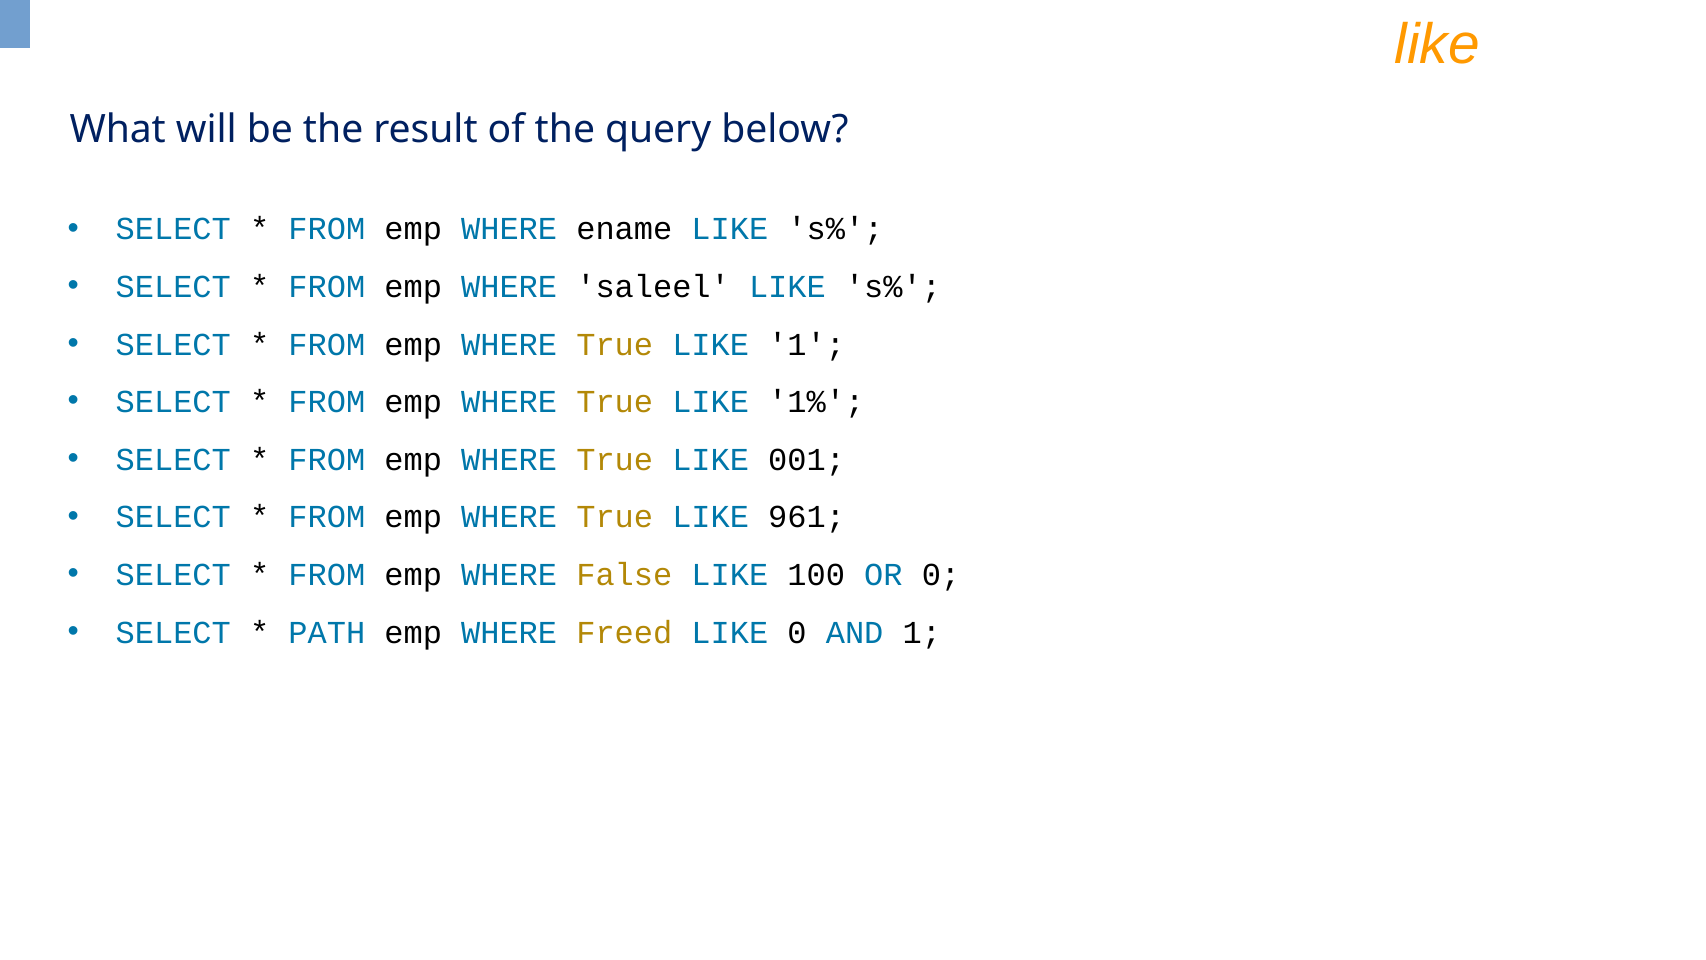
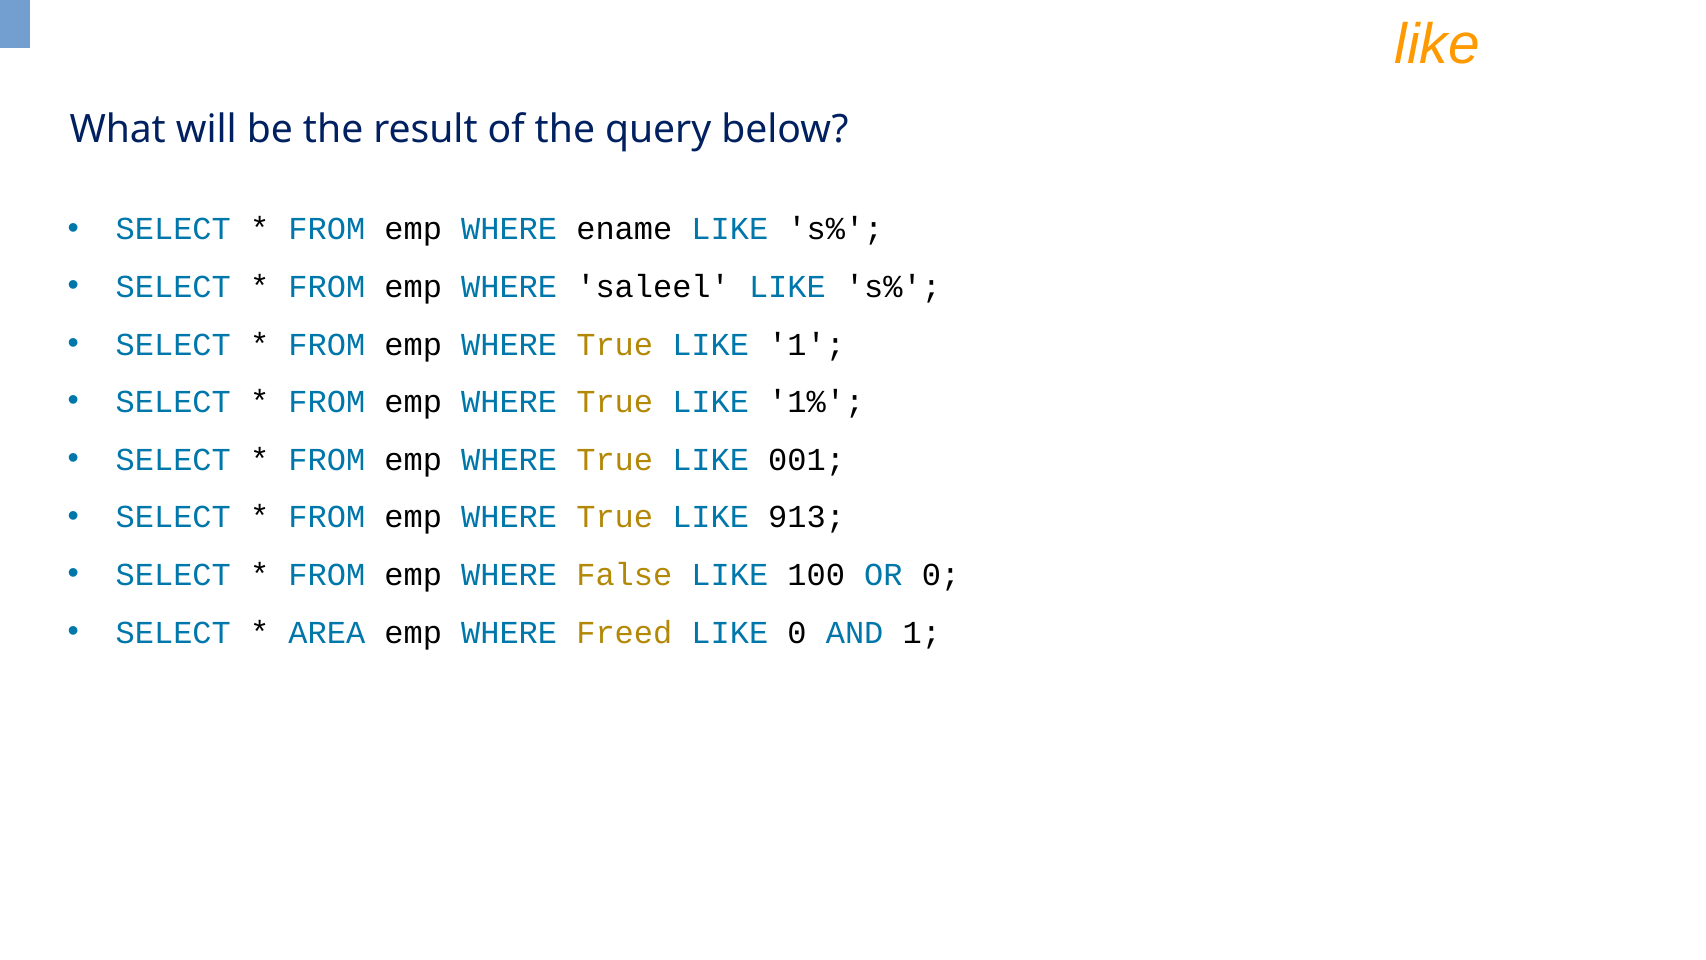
961: 961 -> 913 (807, 517)
PATH: PATH -> AREA (327, 632)
